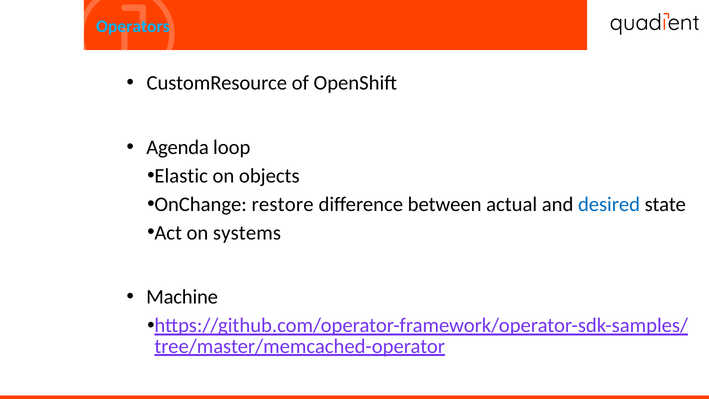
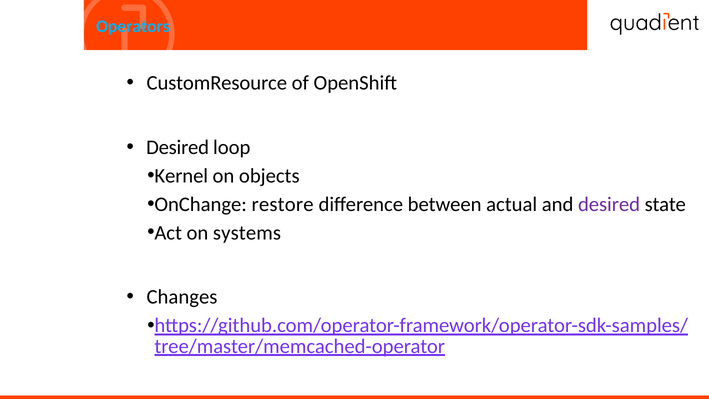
Agenda: Agenda -> Desired (178, 147)
Elastic: Elastic -> Kernel (181, 176)
desired colour: blue -> purple (609, 204)
Machine: Machine -> Changes (182, 297)
